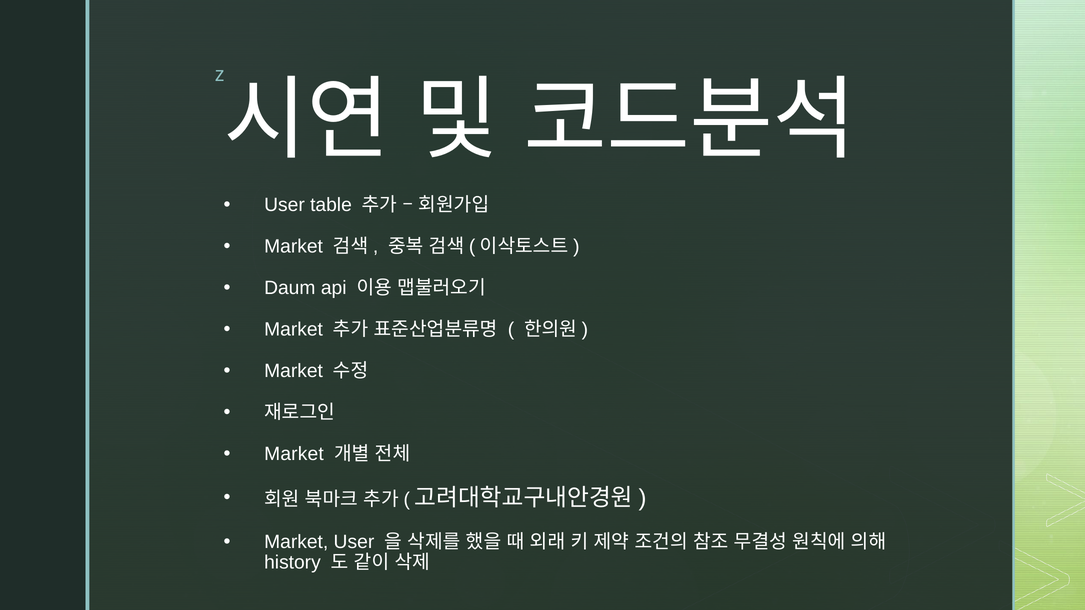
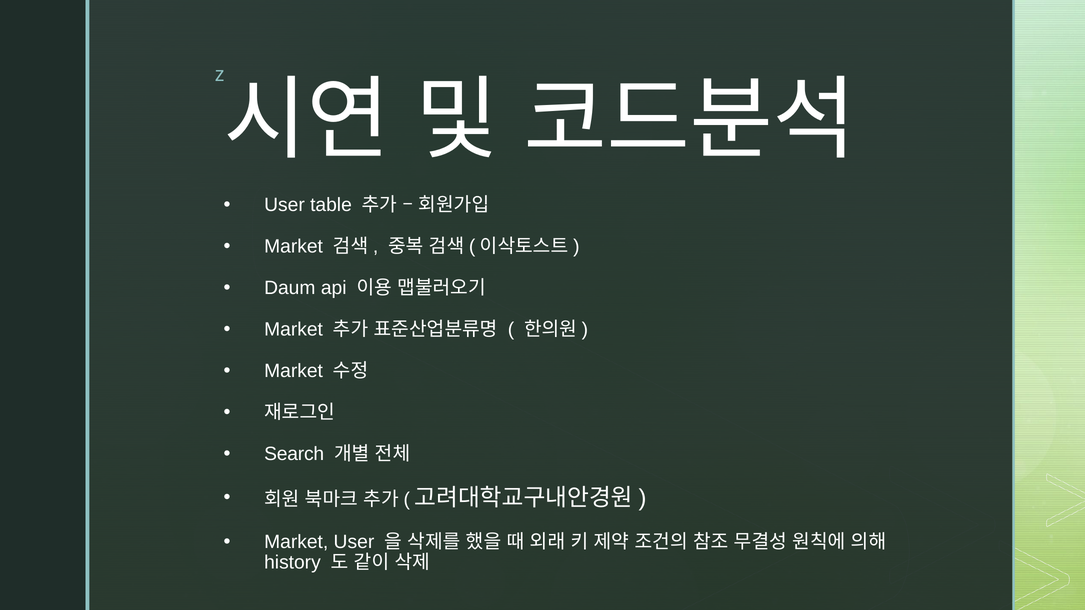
Market: Market -> Search (294, 454)
